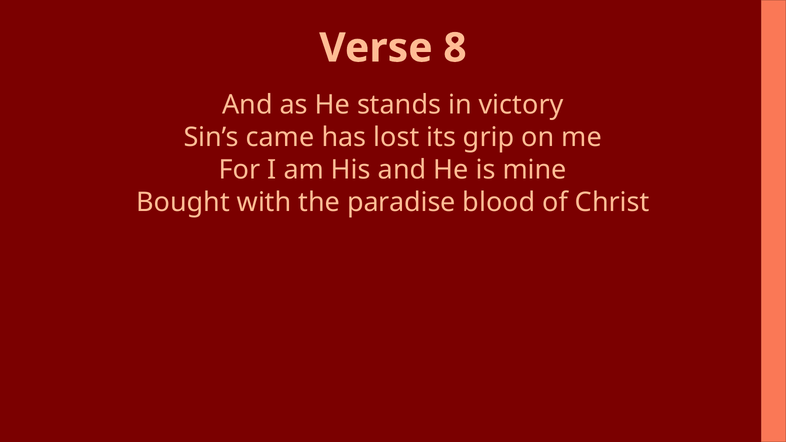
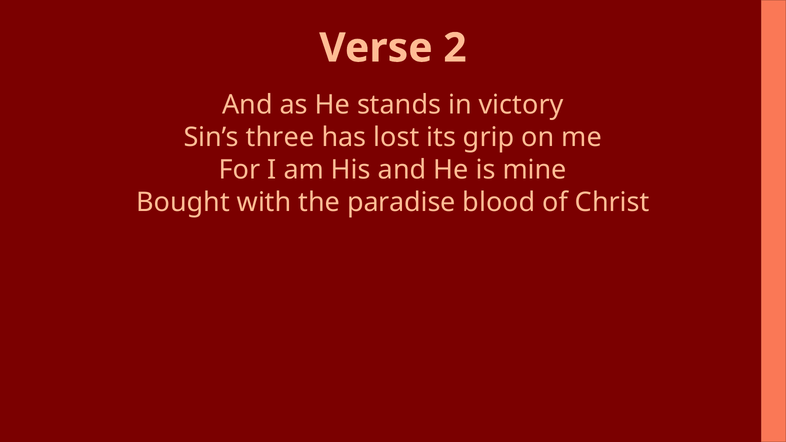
8: 8 -> 2 (455, 48)
came: came -> three (280, 137)
